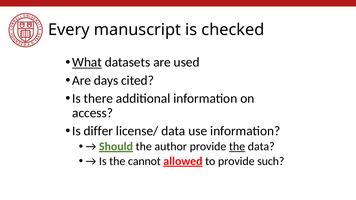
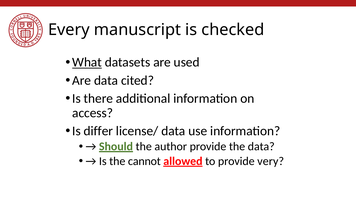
Are days: days -> data (106, 81)
the underline: present -> none (237, 147)
such: such -> very (271, 161)
